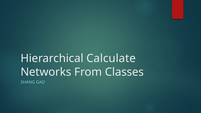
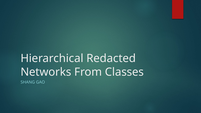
Calculate: Calculate -> Redacted (111, 58)
